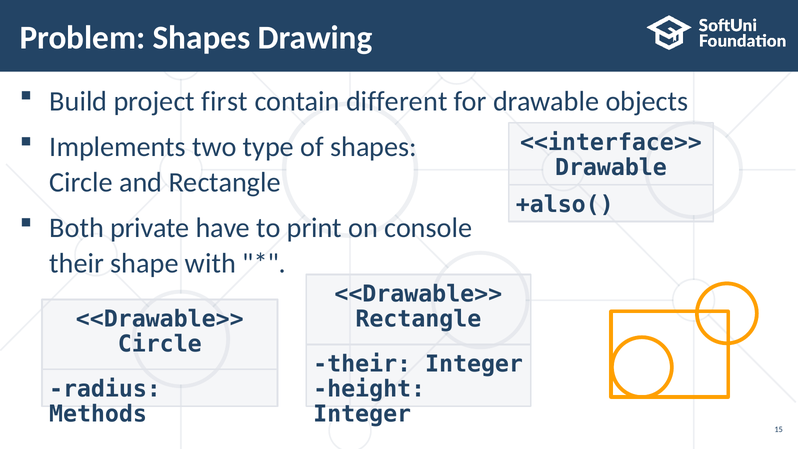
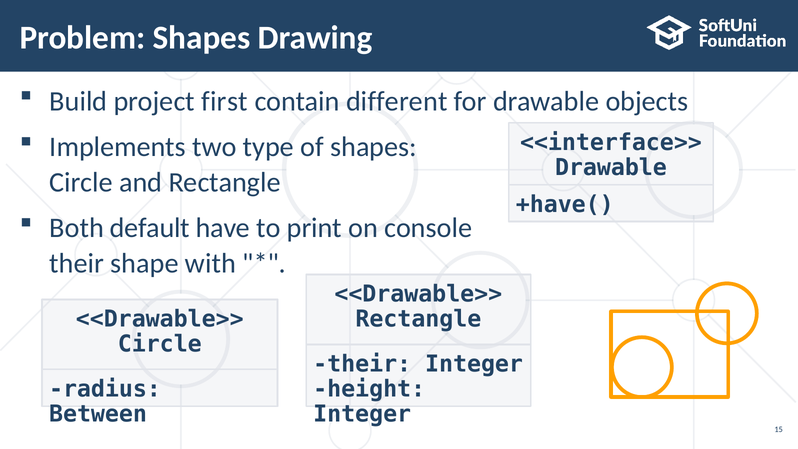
+also(: +also( -> +have( (565, 204)
private: private -> default (150, 228)
Methods: Methods -> Between (98, 414)
